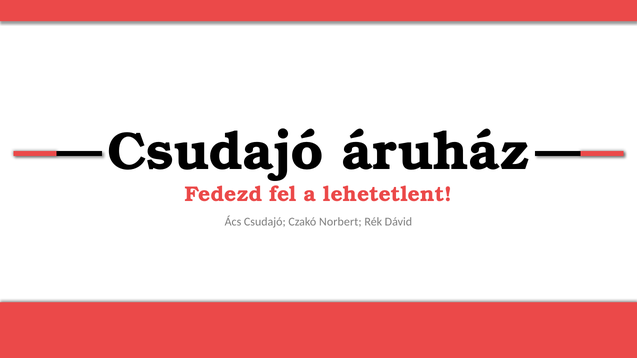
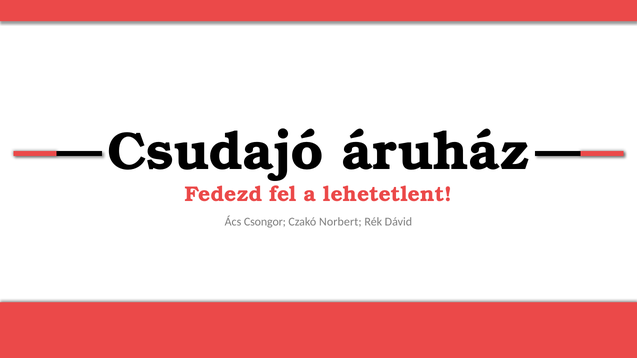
Ács Csudajó: Csudajó -> Csongor (265, 222)
